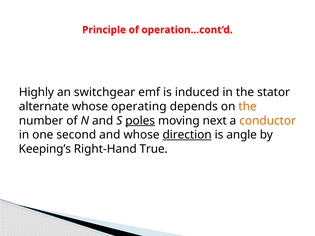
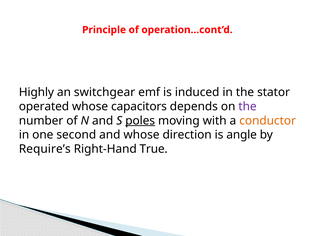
alternate: alternate -> operated (44, 107)
operating: operating -> capacitors (139, 107)
the colour: orange -> purple (248, 107)
next: next -> with (215, 121)
direction underline: present -> none (187, 135)
Keeping’s: Keeping’s -> Require’s (45, 149)
